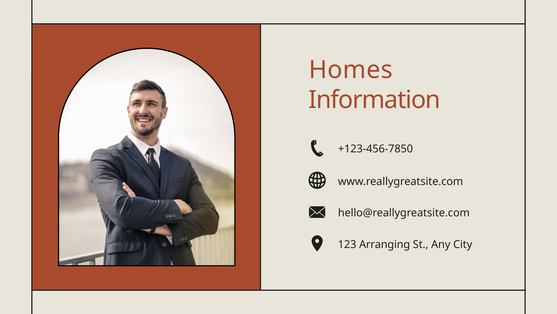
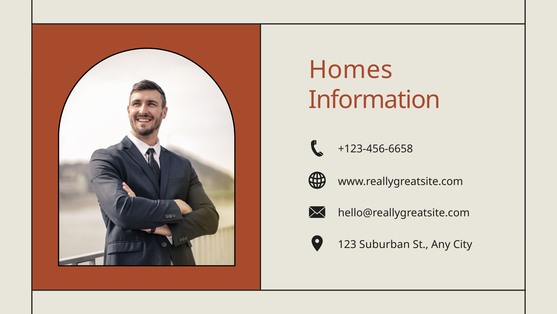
+123-456-7850: +123-456-7850 -> +123-456-6658 (376, 149)
Arranging: Arranging -> Suburban (385, 244)
